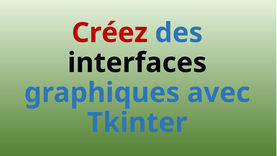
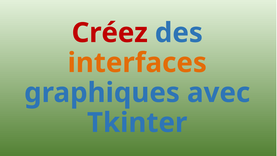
interfaces colour: black -> orange (137, 63)
